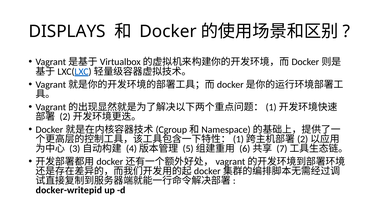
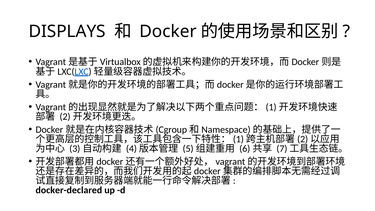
docker-writepid: docker-writepid -> docker-declared (69, 190)
